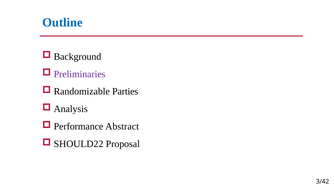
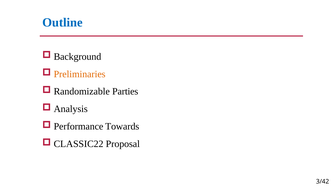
Preliminaries colour: purple -> orange (80, 74)
Abstract: Abstract -> Towards (122, 126)
SHOULD22: SHOULD22 -> CLASSIC22 (79, 144)
